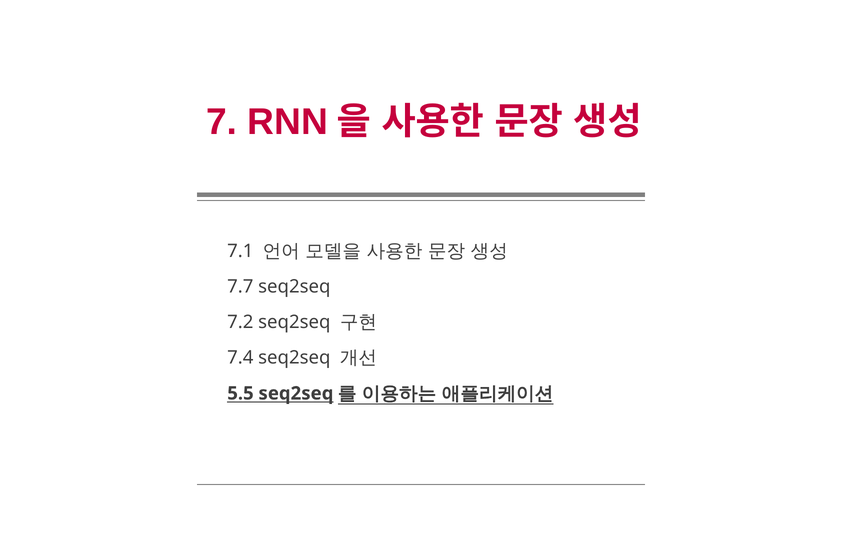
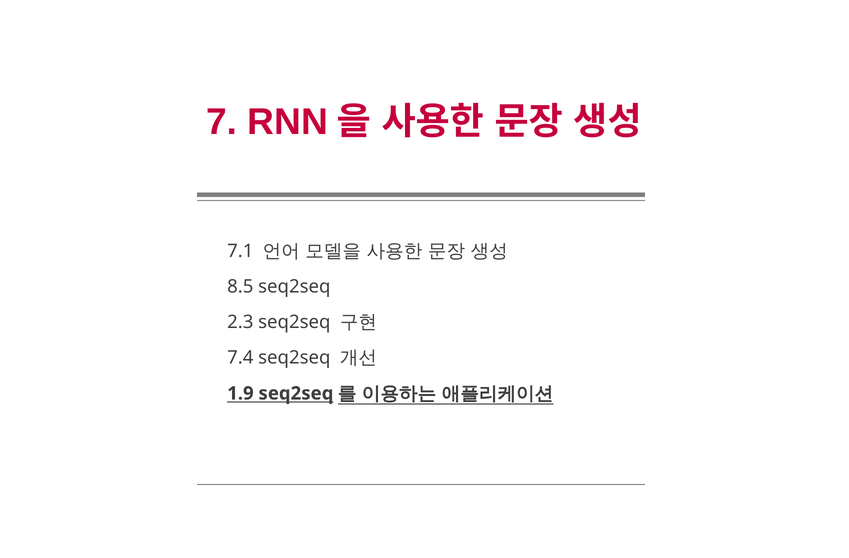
7.7: 7.7 -> 8.5 (240, 287)
7.2: 7.2 -> 2.3 (240, 322)
5.5: 5.5 -> 1.9 (240, 393)
